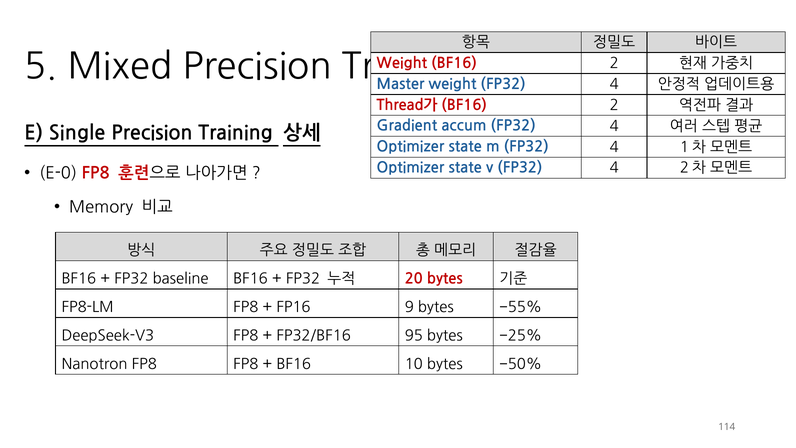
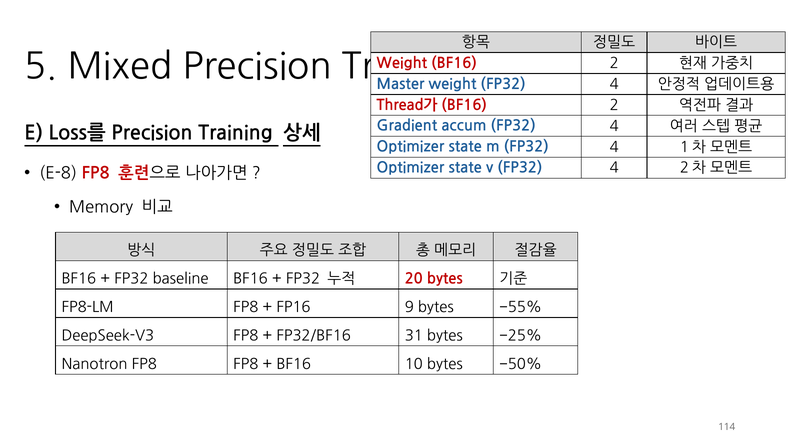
Single: Single -> Loss를 (77, 133)
E-0: E-0 -> E-8 (58, 173)
95: 95 -> 31 (414, 336)
